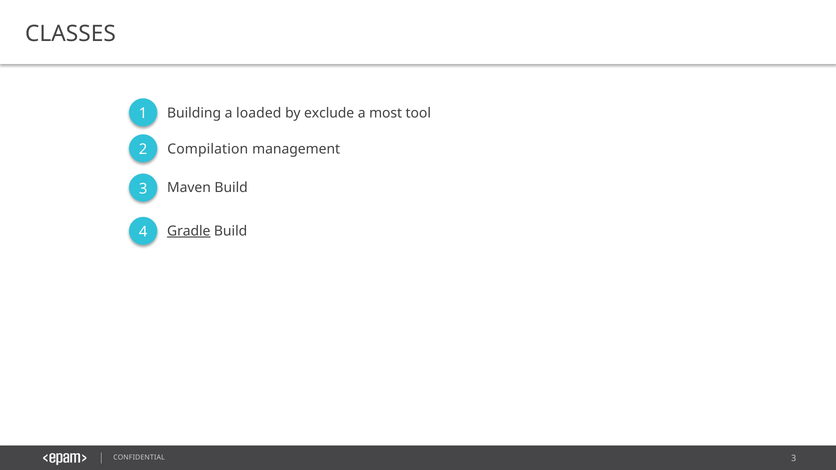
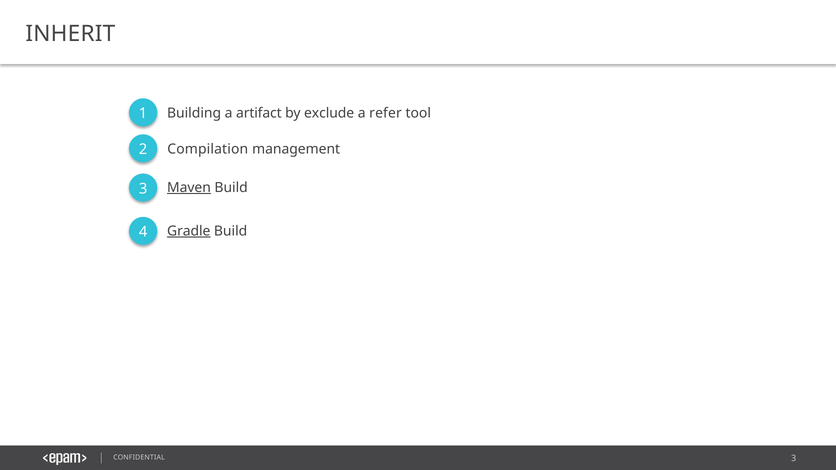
CLASSES: CLASSES -> INHERIT (70, 34)
loaded: loaded -> artifact (259, 113)
most: most -> refer (386, 113)
Maven underline: none -> present (189, 188)
